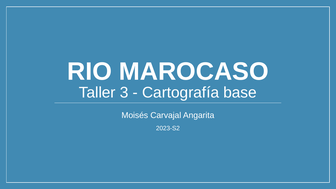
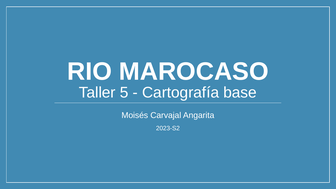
3: 3 -> 5 (124, 92)
